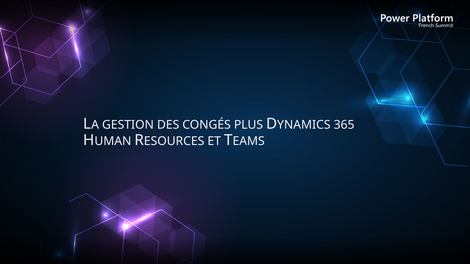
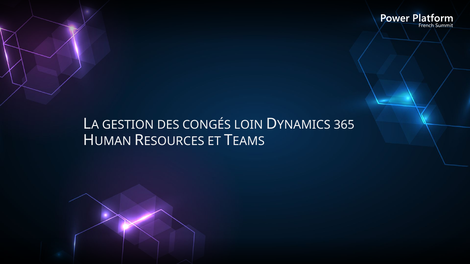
PLUS: PLUS -> LOIN (249, 125)
